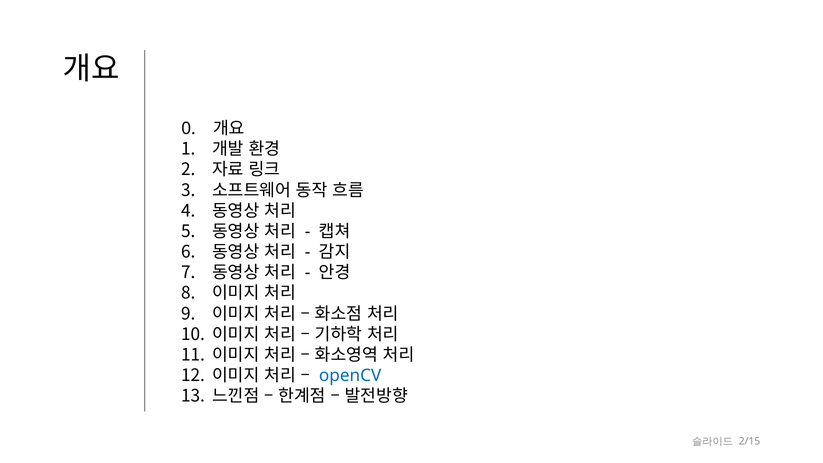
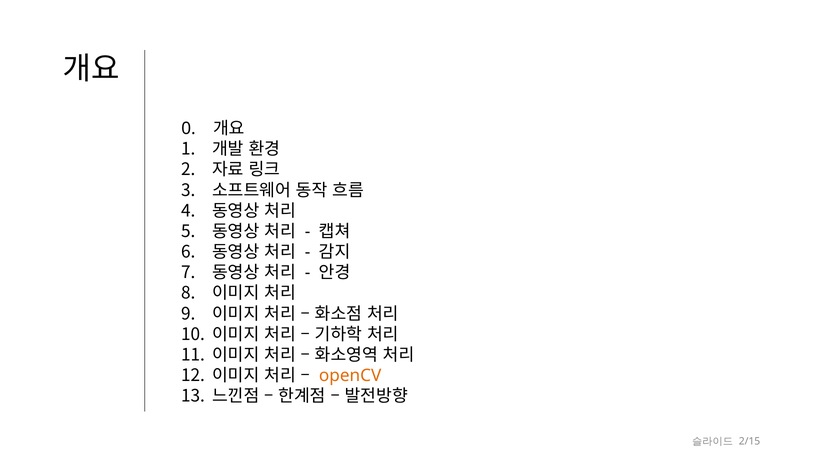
openCV colour: blue -> orange (350, 376)
